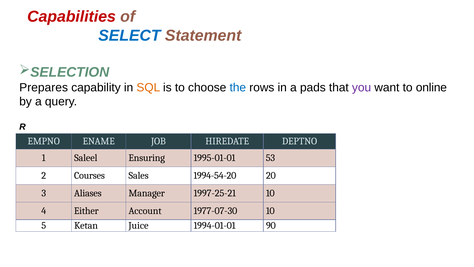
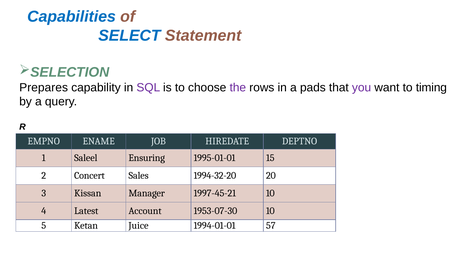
Capabilities colour: red -> blue (72, 17)
SQL colour: orange -> purple (148, 87)
the colour: blue -> purple (238, 87)
online: online -> timing (431, 87)
53: 53 -> 15 (270, 158)
Courses: Courses -> Concert (89, 175)
1994-54-20: 1994-54-20 -> 1994-32-20 (215, 175)
Aliases: Aliases -> Kissan (88, 193)
1997-25-21: 1997-25-21 -> 1997-45-21 (215, 193)
Either: Either -> Latest (86, 211)
1977-07-30: 1977-07-30 -> 1953-07-30 (215, 211)
90: 90 -> 57 (271, 225)
